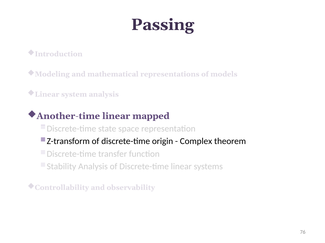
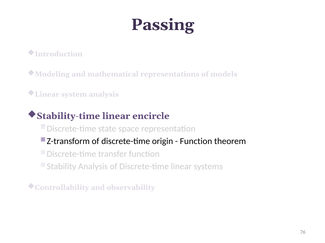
Another-time: Another-time -> Stability-time (68, 116)
mapped: mapped -> encircle (151, 116)
Complex: Complex -> Function (196, 142)
